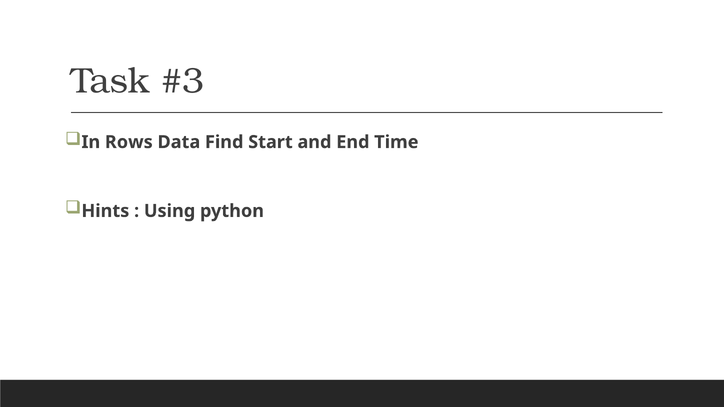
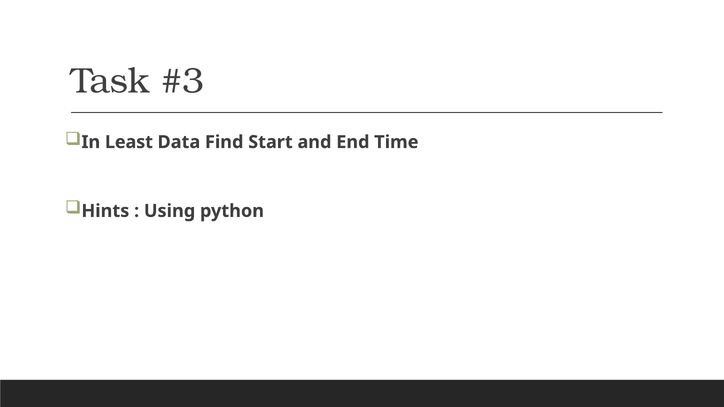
Rows: Rows -> Least (129, 142)
